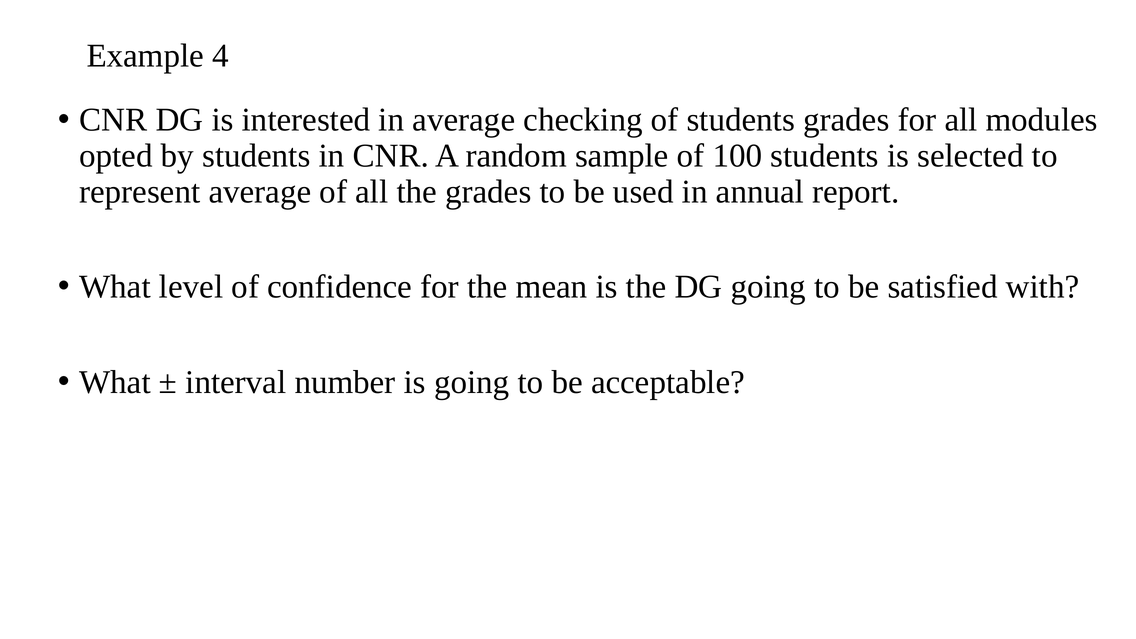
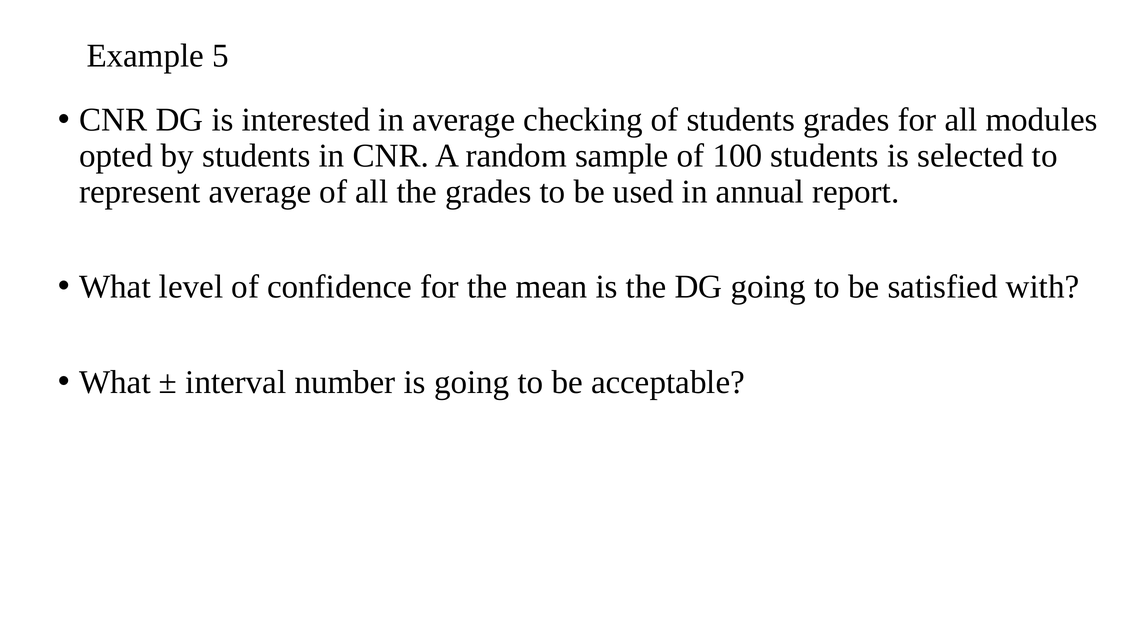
4: 4 -> 5 (221, 56)
